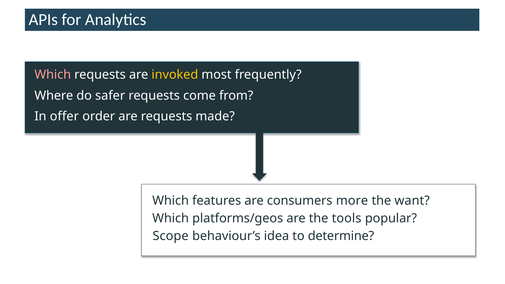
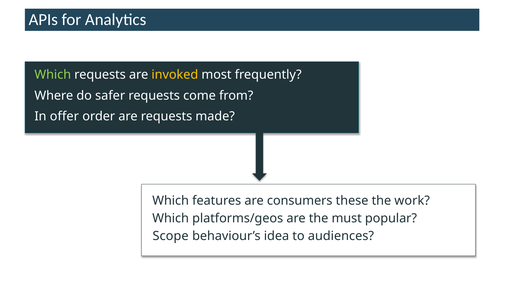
Which colour: pink -> light green (53, 75)
more: more -> these (352, 201)
want: want -> work (412, 201)
tools: tools -> must (347, 219)
determine: determine -> audiences (341, 236)
